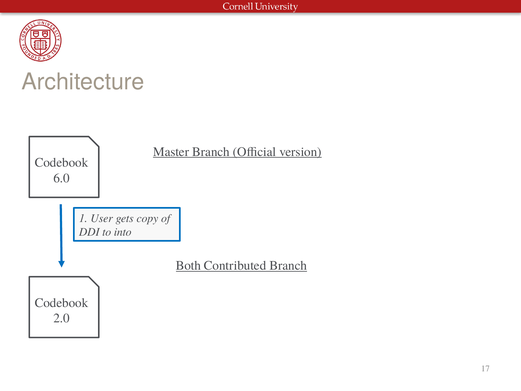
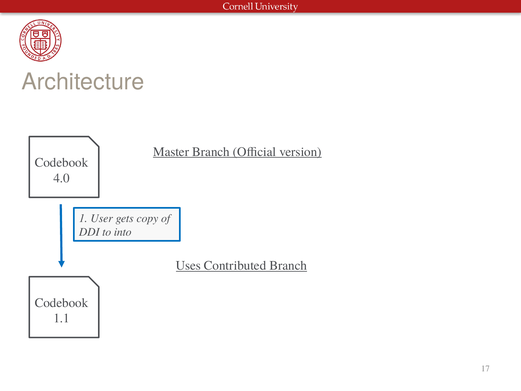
6.0: 6.0 -> 4.0 (61, 178)
Both: Both -> Uses (188, 265)
2.0: 2.0 -> 1.1 (61, 318)
